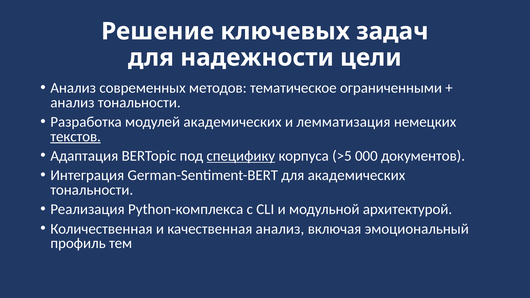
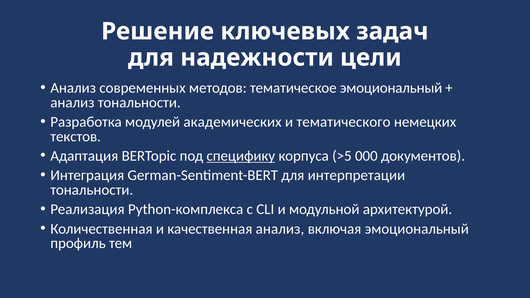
тематическое ограниченными: ограниченными -> эмоциональный (391, 88)
лемматизация: лемматизация -> тематического (343, 122)
текстов underline: present -> none (76, 137)
для академических: академических -> интерпретации (356, 175)
